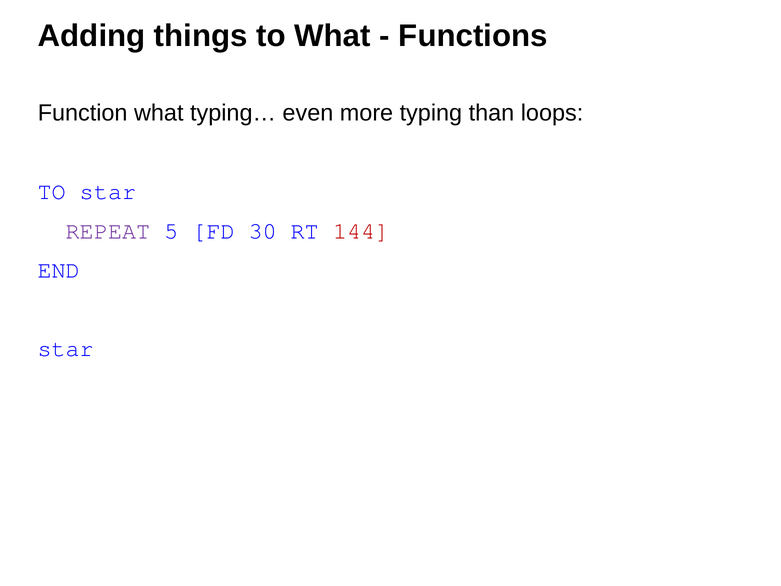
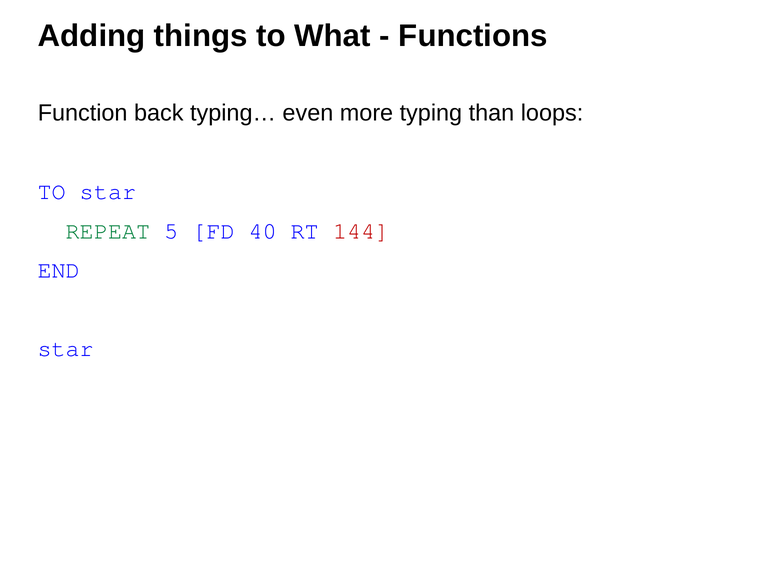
Function what: what -> back (159, 113)
REPEAT colour: purple -> green (108, 231)
30: 30 -> 40 (263, 231)
